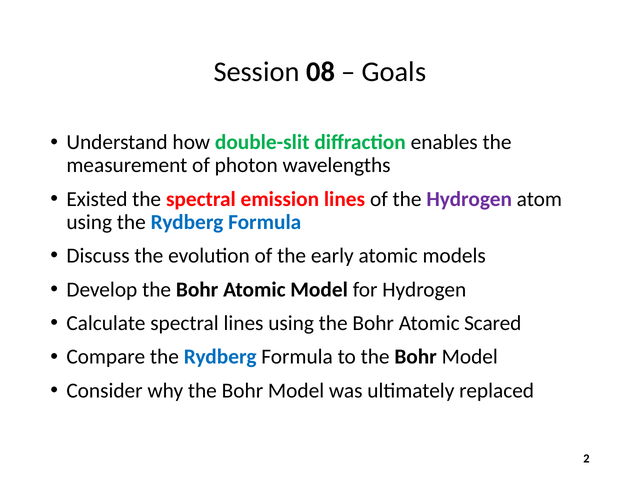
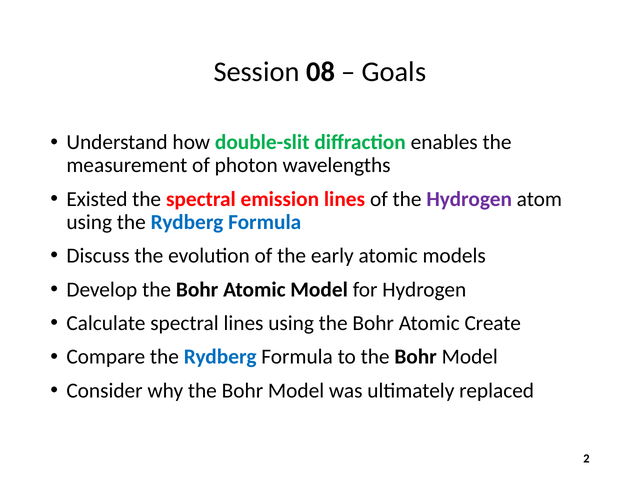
Scared: Scared -> Create (493, 323)
